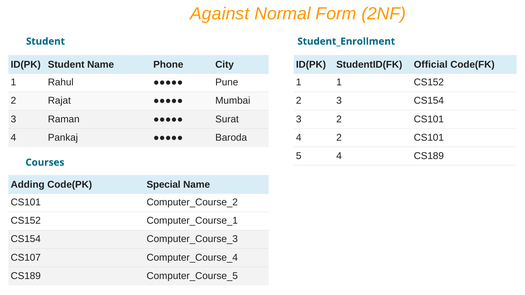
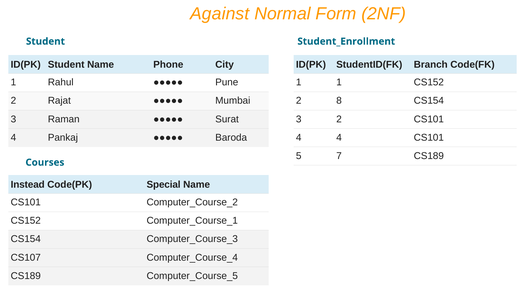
Official: Official -> Branch (431, 65)
2 3: 3 -> 8 (339, 101)
4 2: 2 -> 4 (339, 138)
5 4: 4 -> 7 (339, 156)
Adding: Adding -> Instead (28, 185)
